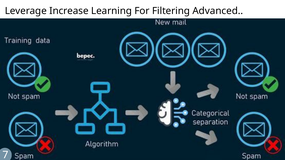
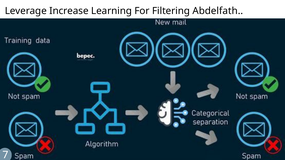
Advanced: Advanced -> Abdelfath (218, 11)
